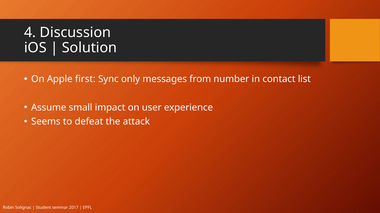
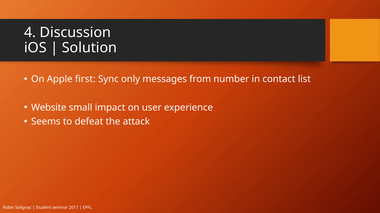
Assume: Assume -> Website (49, 108)
